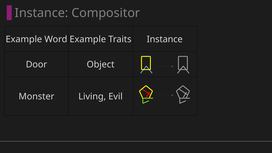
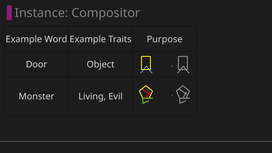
Traits Instance: Instance -> Purpose (165, 39)
